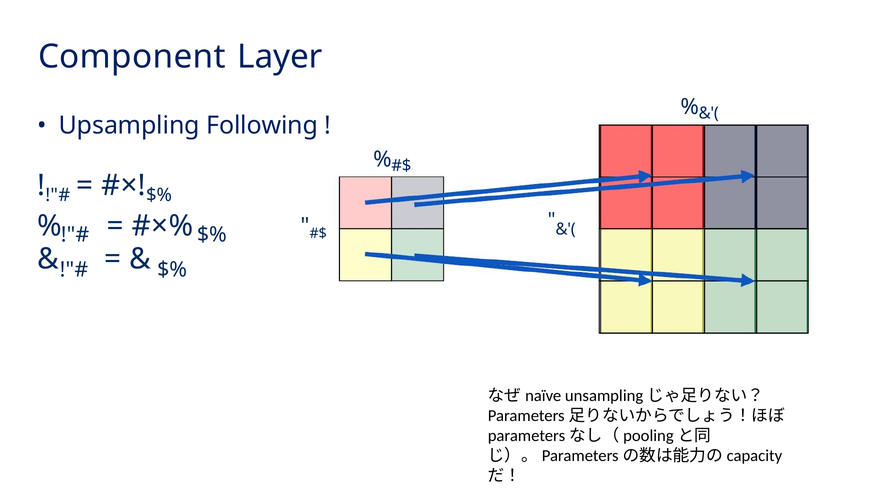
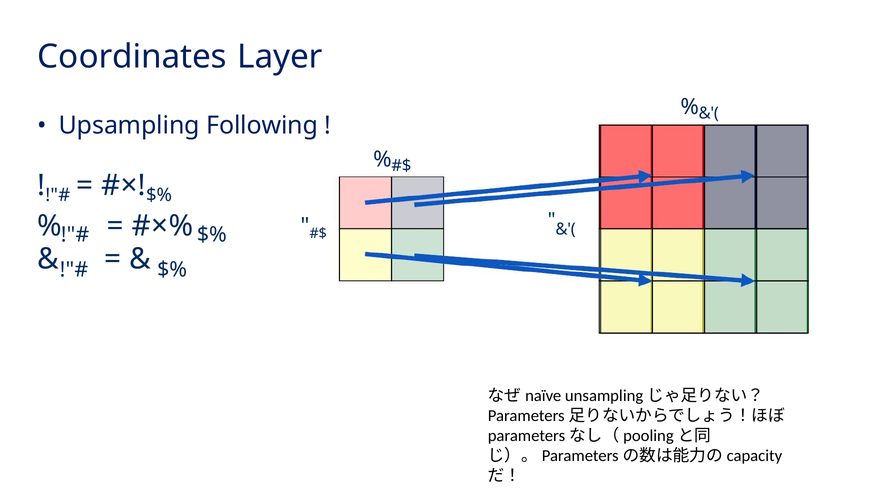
Component: Component -> Coordinates (132, 57)
